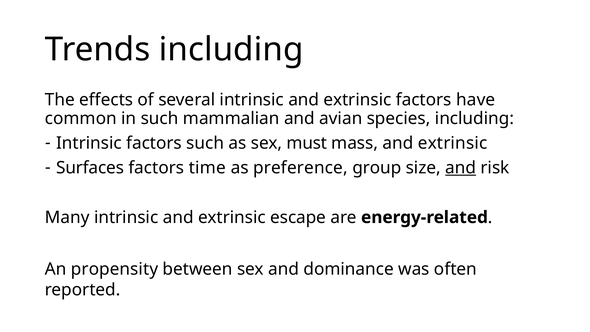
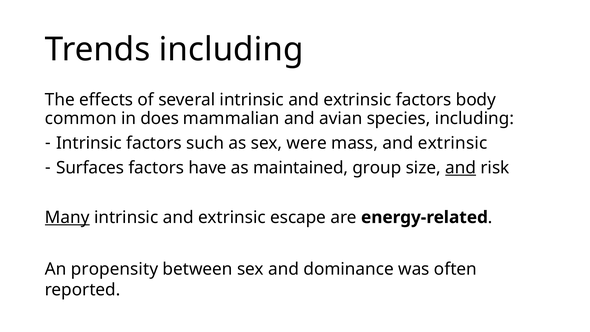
have: have -> body (476, 100)
in such: such -> does (160, 118)
must: must -> were (307, 143)
time: time -> have (207, 168)
preference: preference -> maintained (301, 168)
Many underline: none -> present (67, 217)
